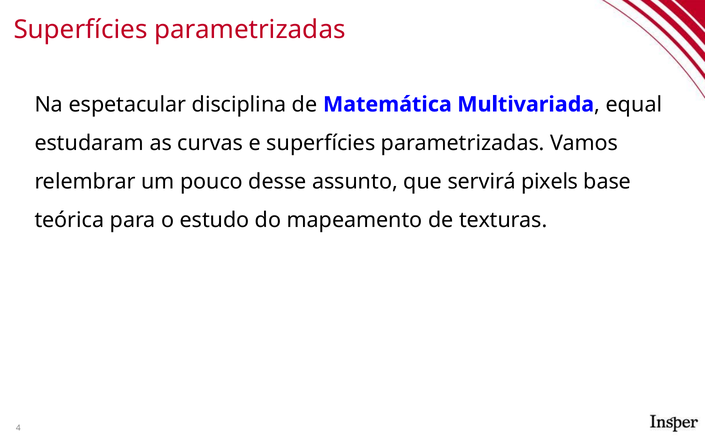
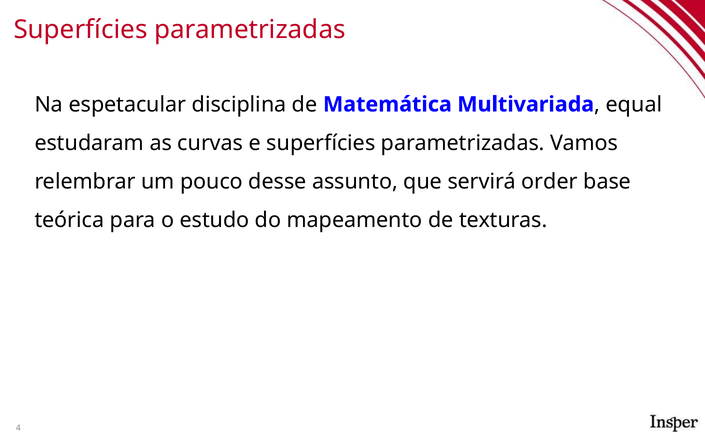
pixels: pixels -> order (550, 182)
